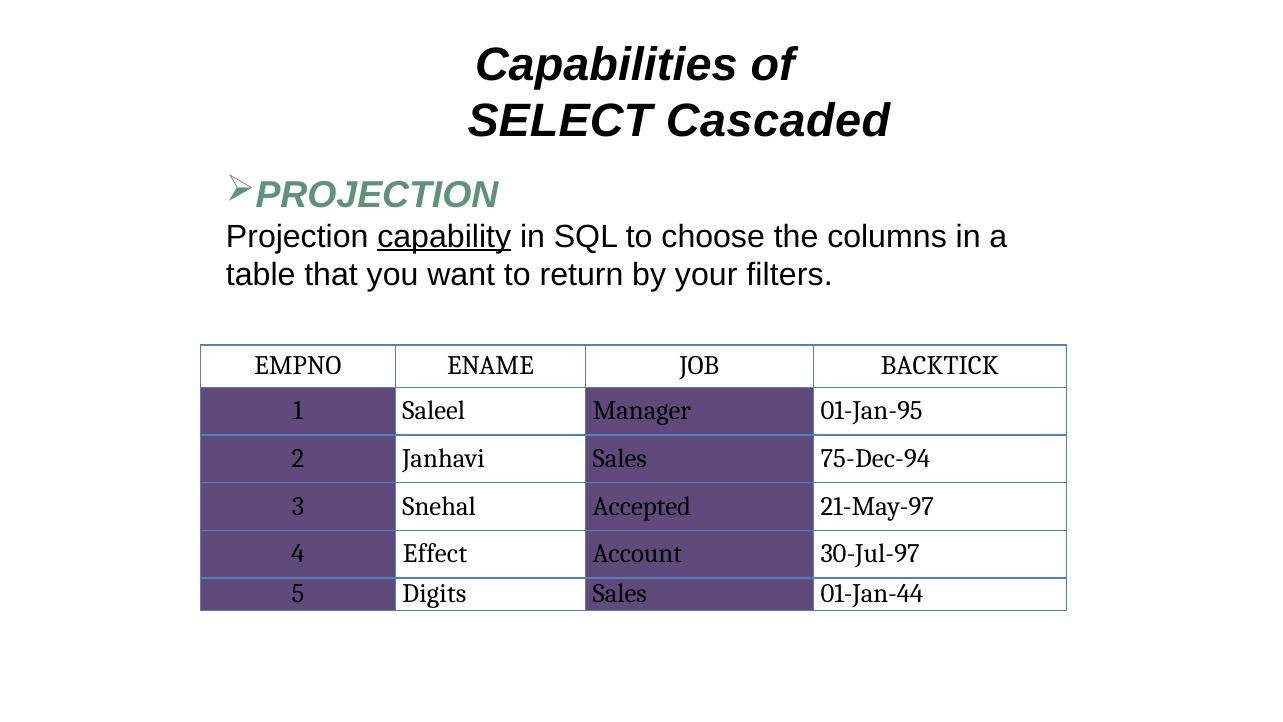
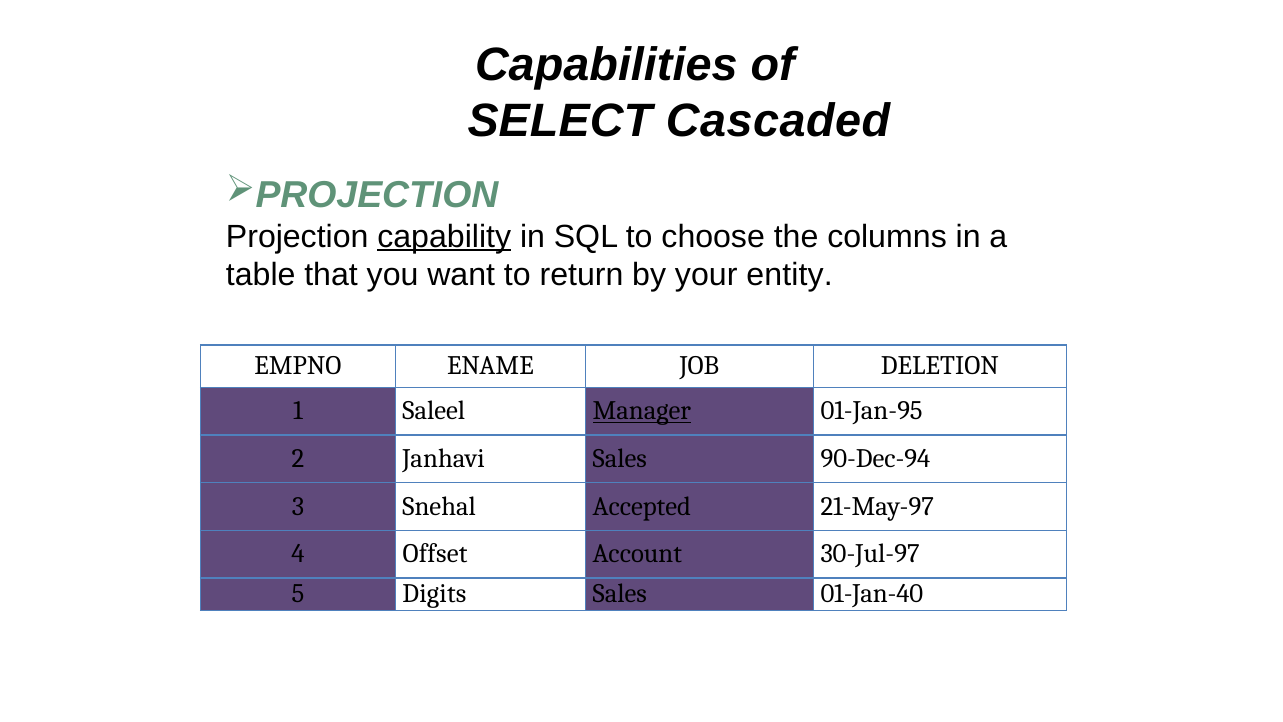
filters: filters -> entity (790, 275)
BACKTICK: BACKTICK -> DELETION (940, 366)
Manager underline: none -> present (642, 411)
75-Dec-94: 75-Dec-94 -> 90-Dec-94 (875, 459)
Effect: Effect -> Offset (435, 554)
01-Jan-44: 01-Jan-44 -> 01-Jan-40 (872, 594)
